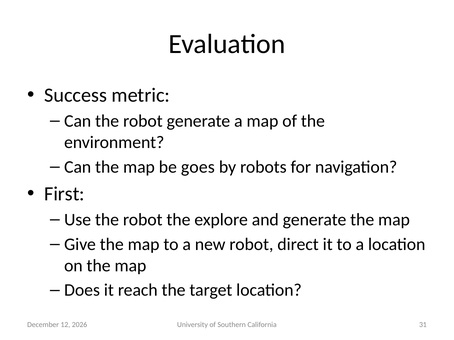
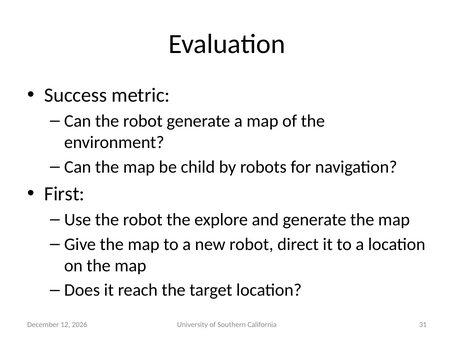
goes: goes -> child (198, 167)
